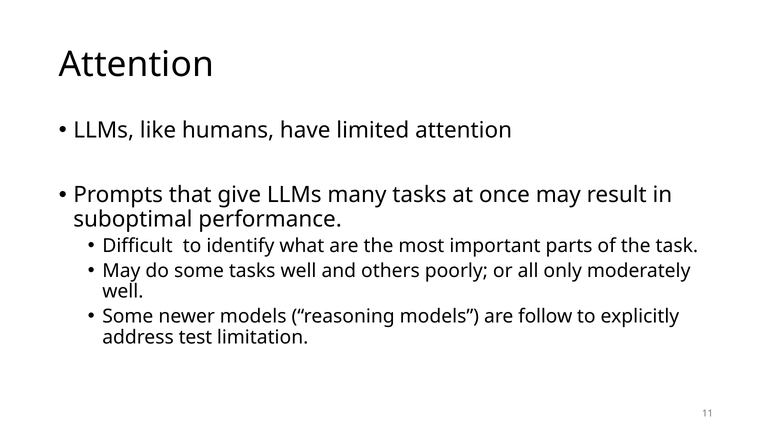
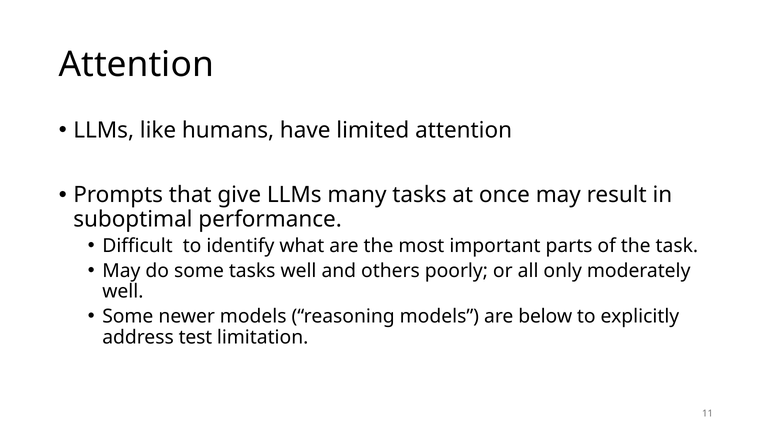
follow: follow -> below (545, 317)
